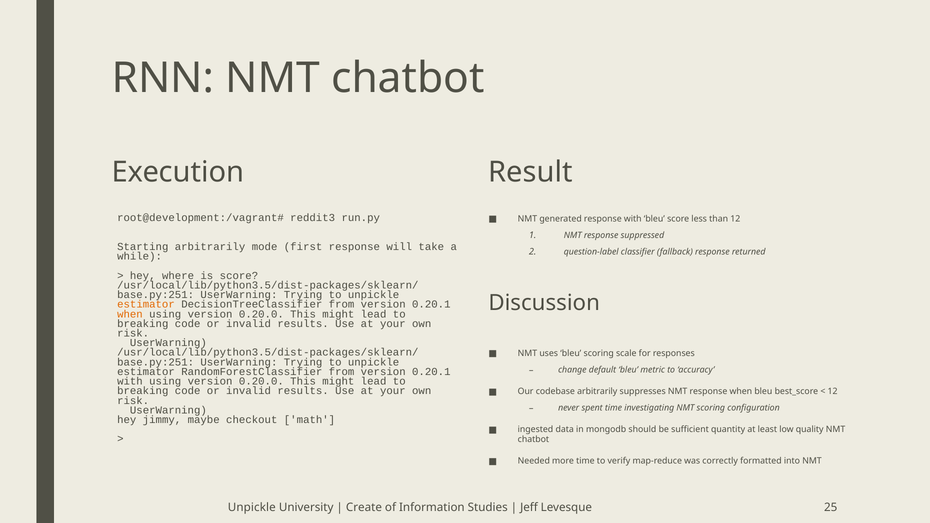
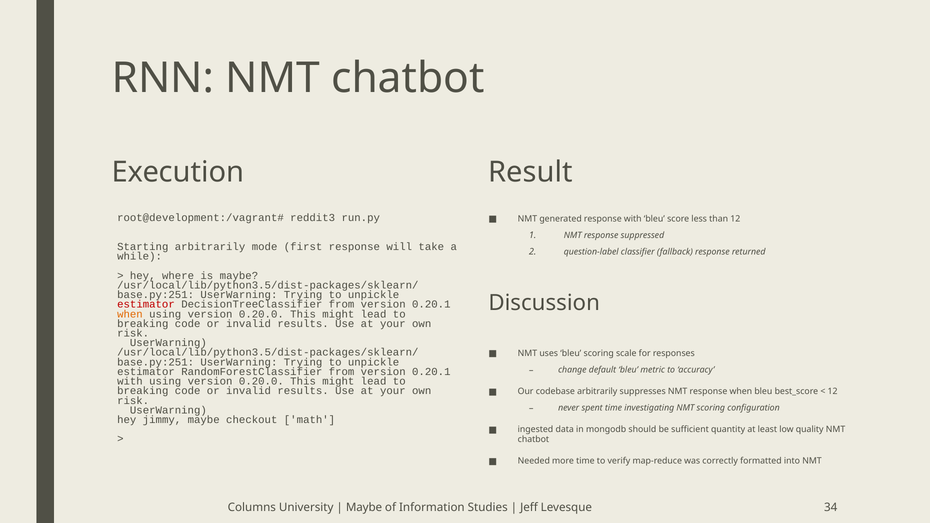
is score: score -> maybe (239, 276)
estimator colour: orange -> red (146, 305)
Unpickle: Unpickle -> Columns (252, 508)
Create: Create -> Maybe (364, 508)
25: 25 -> 34 (831, 508)
